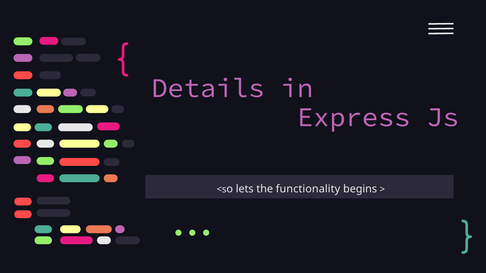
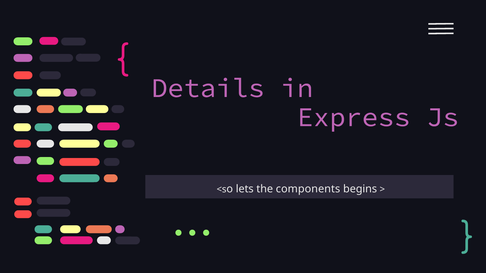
functionality: functionality -> components (308, 189)
